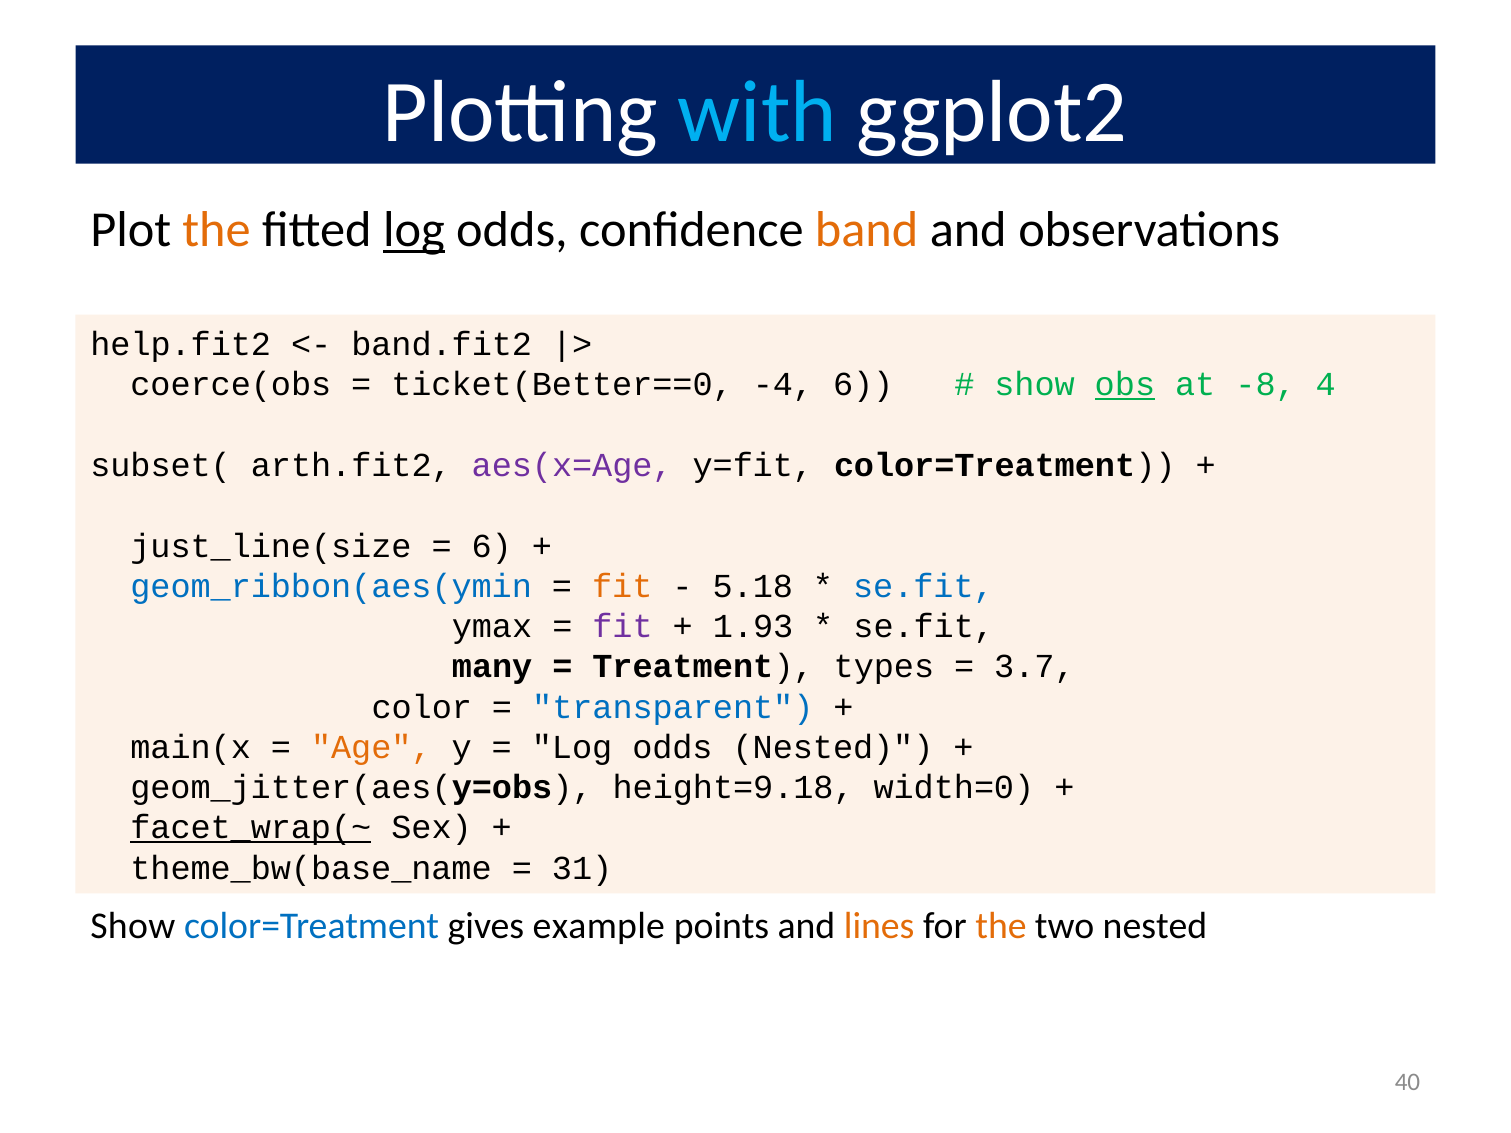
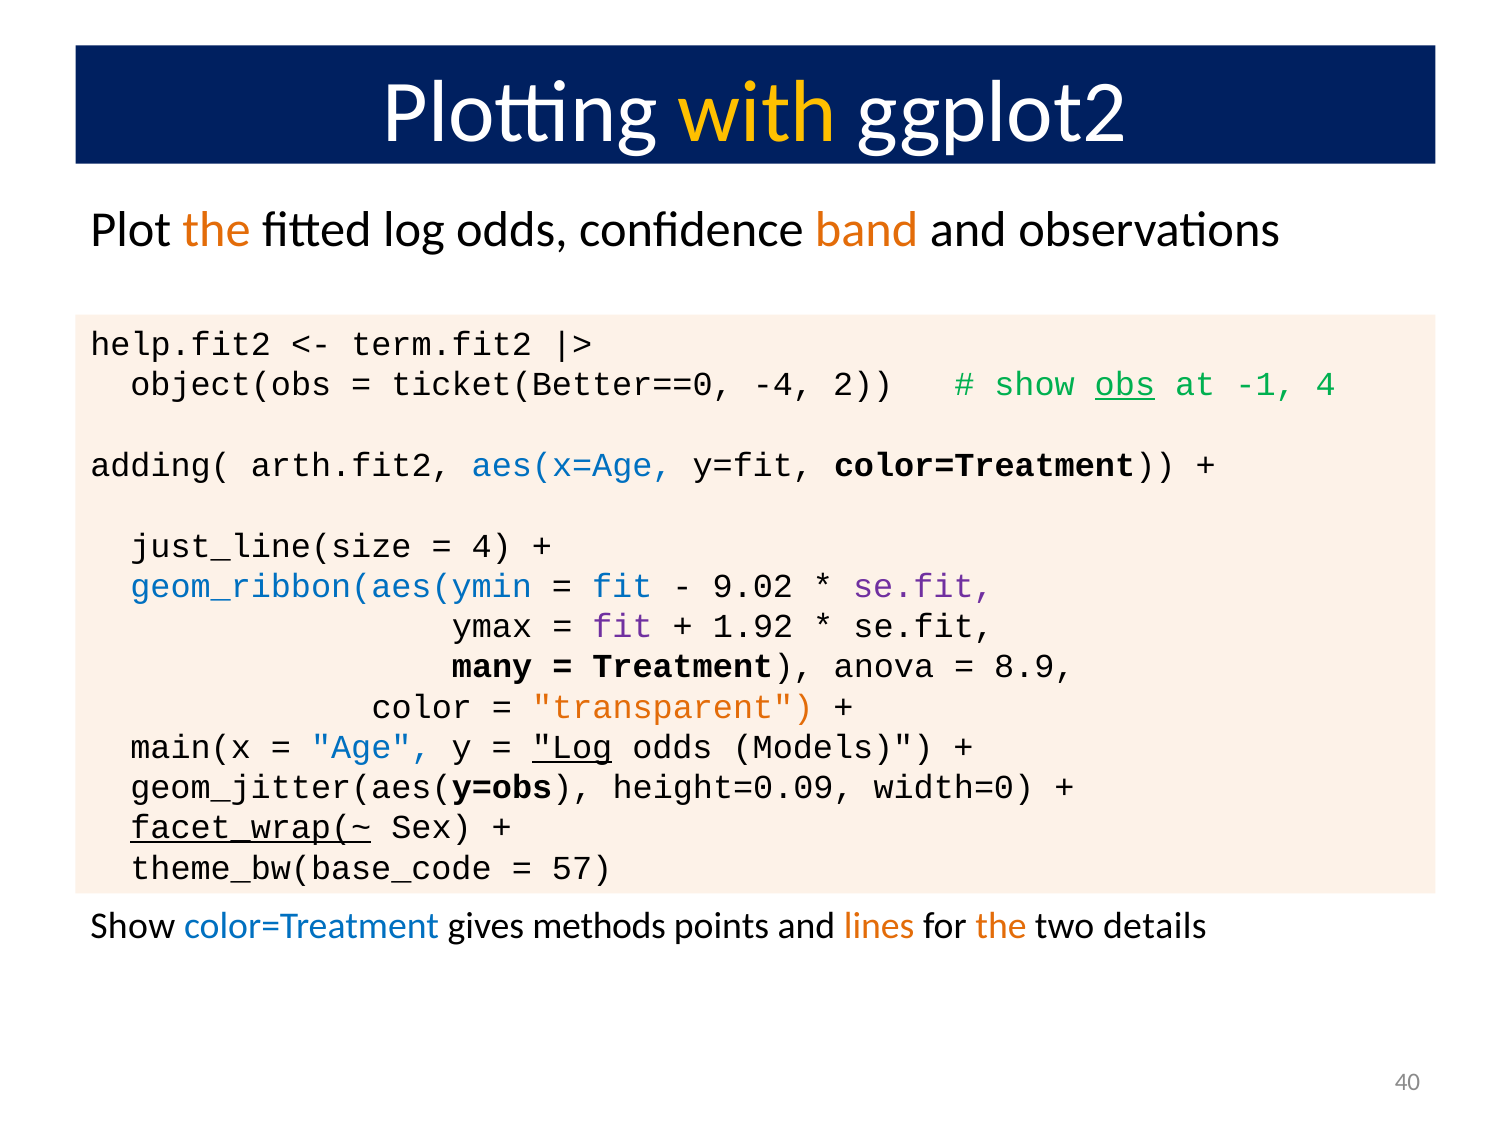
with colour: light blue -> yellow (757, 112)
log underline: present -> none (414, 230)
band.fit2: band.fit2 -> term.fit2 (442, 345)
coerce(obs: coerce(obs -> object(obs (231, 385)
-4 6: 6 -> 2 (863, 385)
-8: -8 -> -1 (1266, 385)
subset(: subset( -> adding( (161, 466)
aes(x=Age colour: purple -> blue (572, 466)
6: 6 -> 4 (492, 546)
fit colour: orange -> blue (622, 586)
5.18: 5.18 -> 9.02 (753, 586)
se.fit colour: blue -> purple (923, 586)
1.93: 1.93 -> 1.92 (753, 627)
types: types -> anova (884, 667)
3.7: 3.7 -> 8.9 (1034, 667)
transparent colour: blue -> orange (673, 707)
Age colour: orange -> blue (371, 747)
Log underline: none -> present (572, 747)
odds Nested: Nested -> Models (833, 747)
height=9.18: height=9.18 -> height=0.09 (733, 788)
theme_bw(base_name: theme_bw(base_name -> theme_bw(base_code (311, 868)
31: 31 -> 57 (582, 868)
example: example -> methods (599, 927)
two nested: nested -> details (1155, 927)
